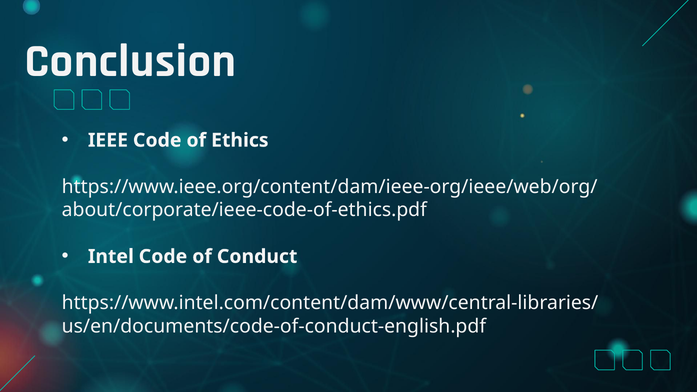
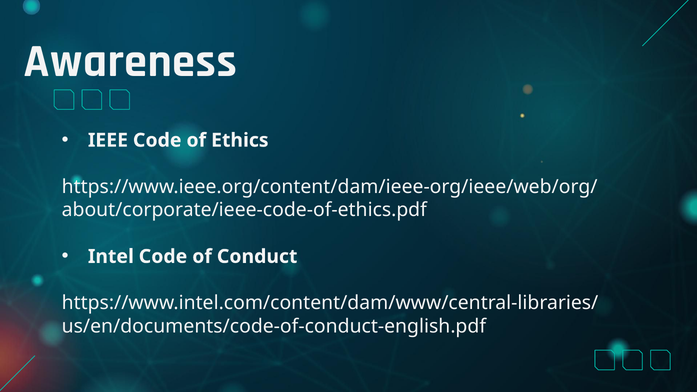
Conclusion: Conclusion -> Awareness (130, 61)
